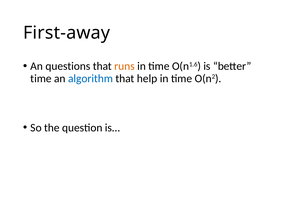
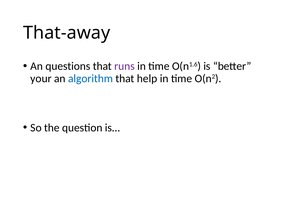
First-away: First-away -> That-away (67, 33)
runs colour: orange -> purple (125, 66)
time: time -> your (41, 78)
